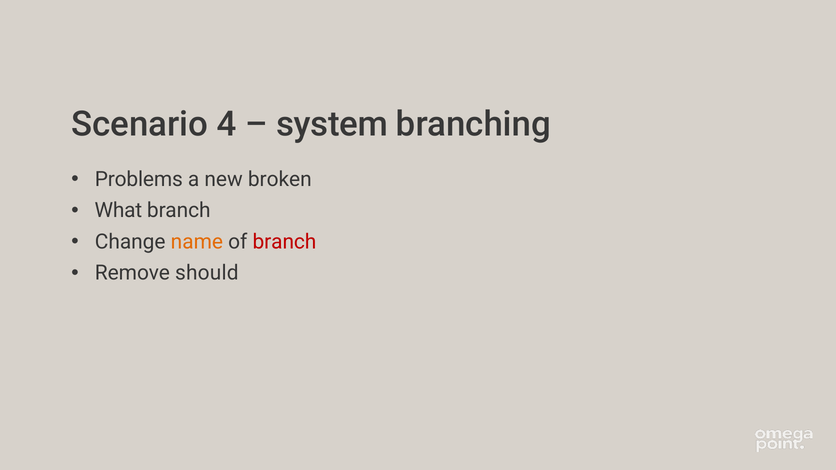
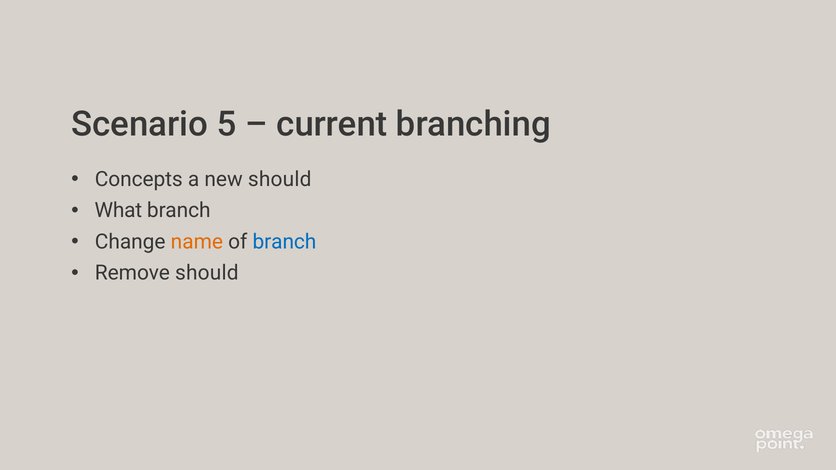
4: 4 -> 5 (227, 124)
system: system -> current (332, 124)
Problems: Problems -> Concepts (139, 179)
new broken: broken -> should (280, 179)
branch colour: red -> blue (284, 242)
